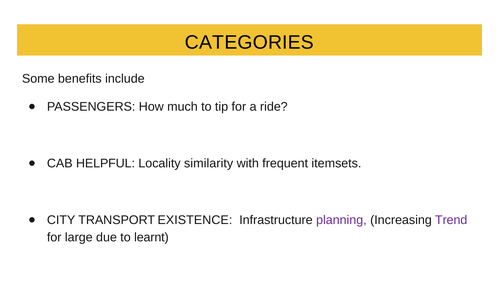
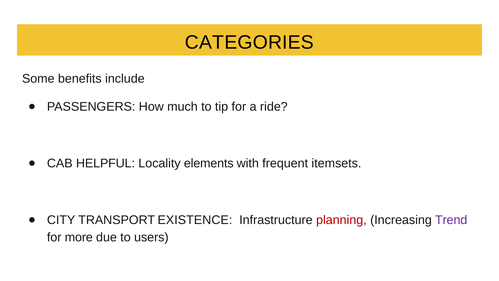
similarity: similarity -> elements (209, 163)
planning colour: purple -> red (341, 220)
large: large -> more (79, 237)
learnt: learnt -> users (151, 237)
